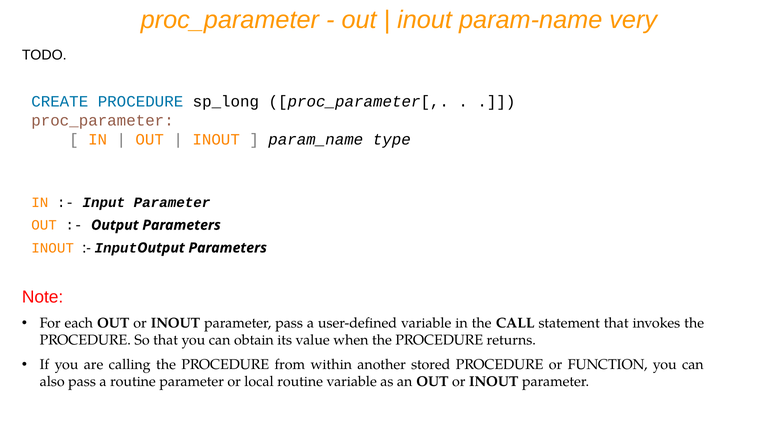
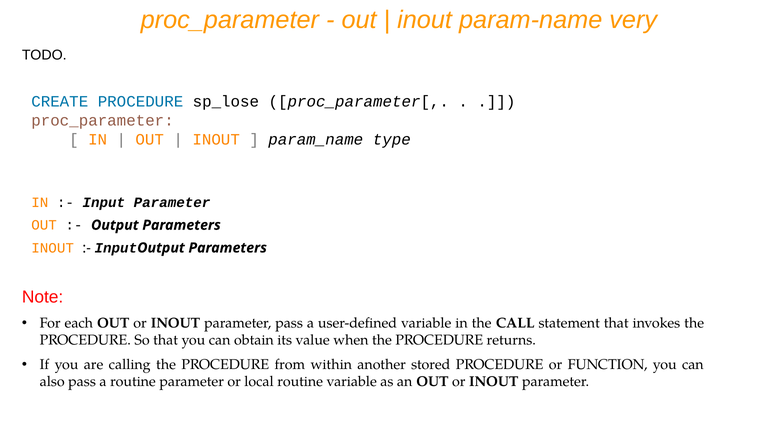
sp_long: sp_long -> sp_lose (226, 102)
